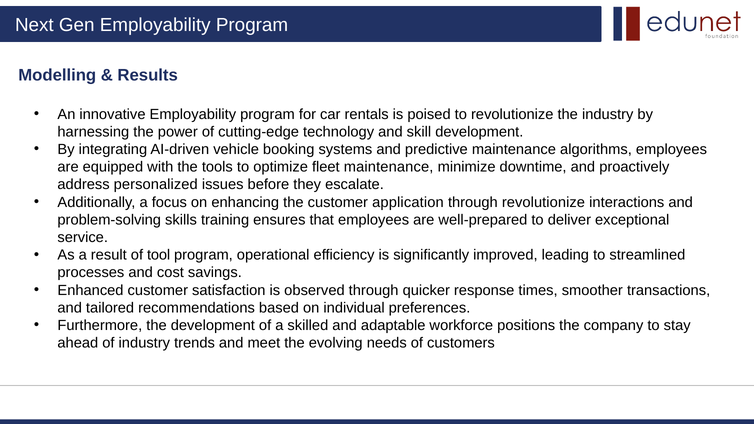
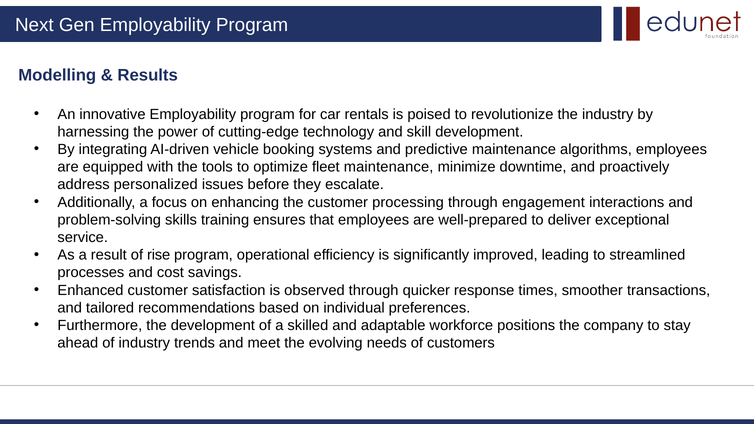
application: application -> processing (408, 202)
through revolutionize: revolutionize -> engagement (543, 202)
tool: tool -> rise (159, 255)
